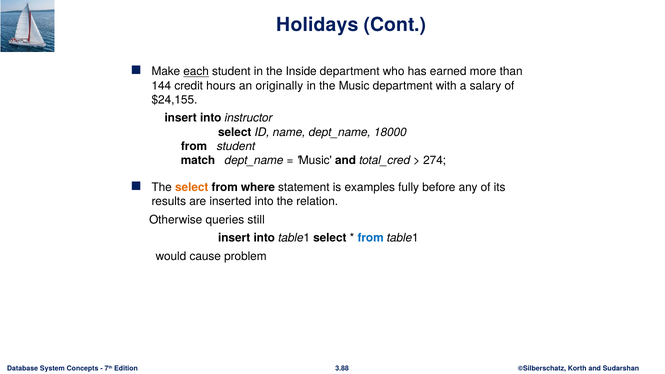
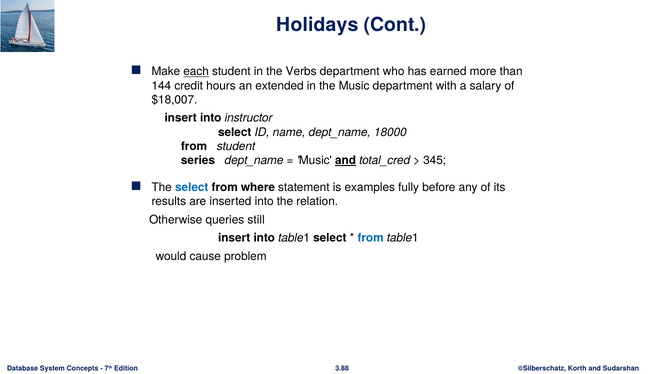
Inside: Inside -> Verbs (301, 72)
originally: originally -> extended (279, 86)
$24,155: $24,155 -> $18,007 (174, 100)
match: match -> series (198, 160)
and underline: none -> present (346, 160)
274: 274 -> 345 (435, 160)
select colour: orange -> blue (192, 187)
